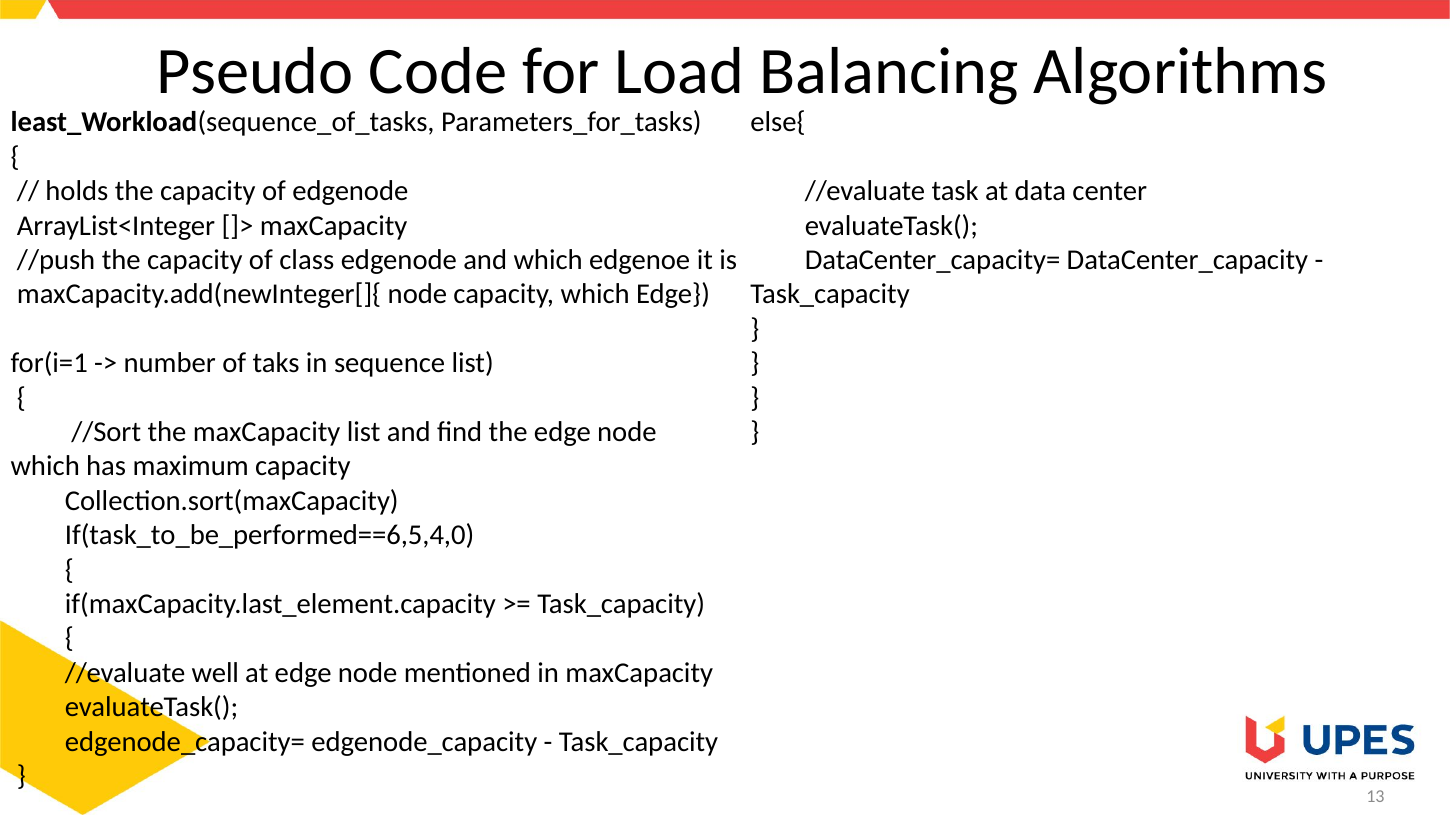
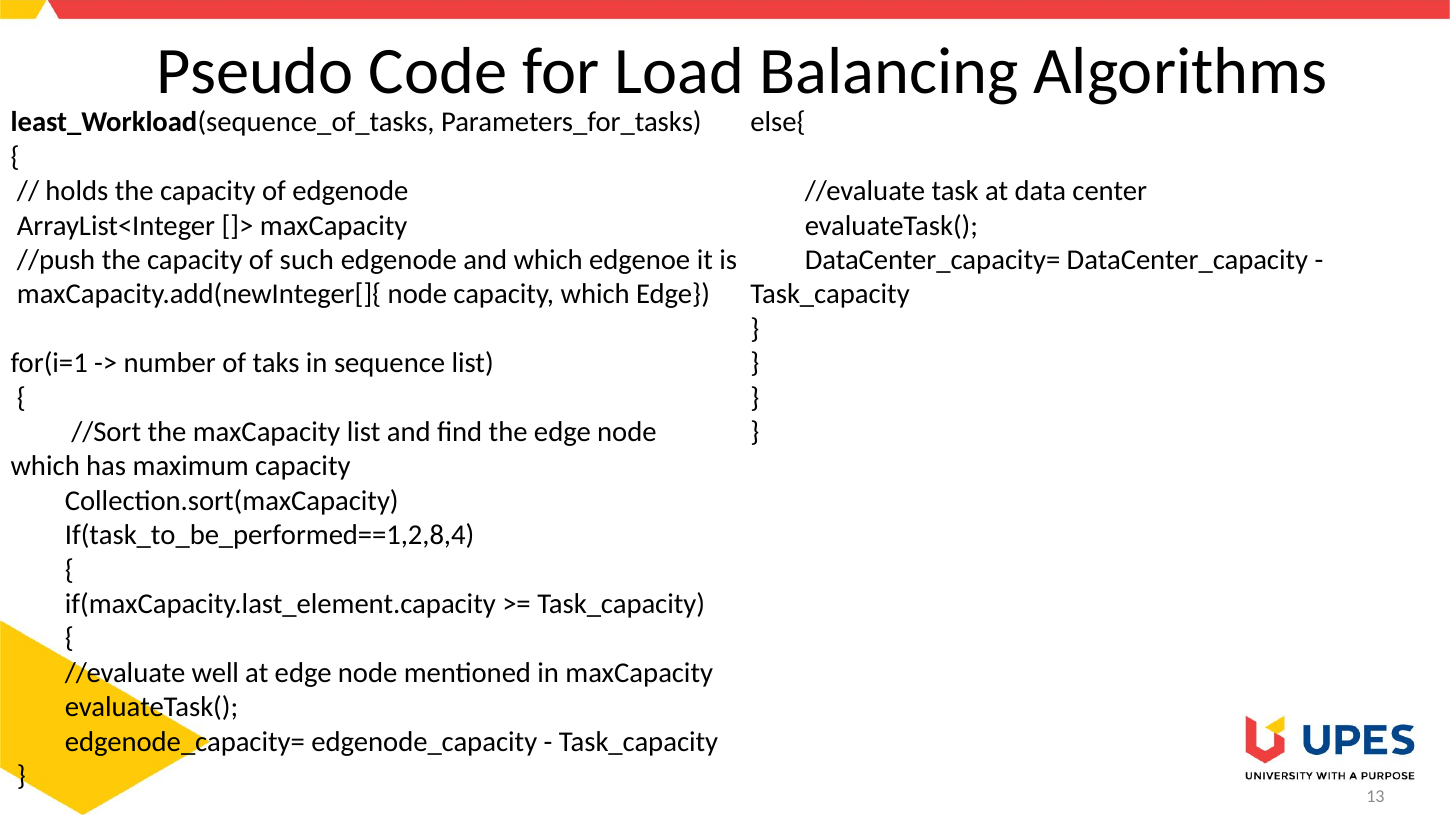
class: class -> such (307, 260)
If(task_to_be_performed==6,5,4,0: If(task_to_be_performed==6,5,4,0 -> If(task_to_be_performed==1,2,8,4 (270, 536)
